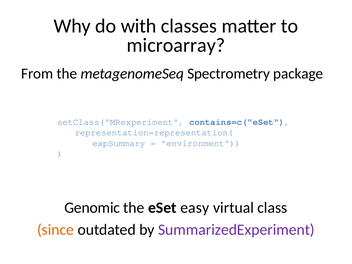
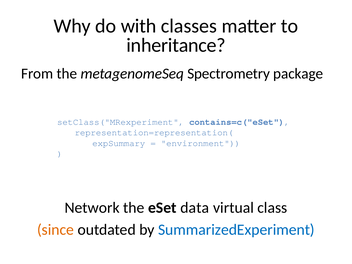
microarray: microarray -> inheritance (176, 45)
Genomic: Genomic -> Network (92, 208)
easy: easy -> data (195, 208)
SummarizedExperiment colour: purple -> blue (236, 230)
